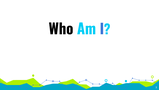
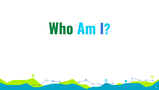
Who colour: black -> green (61, 29)
